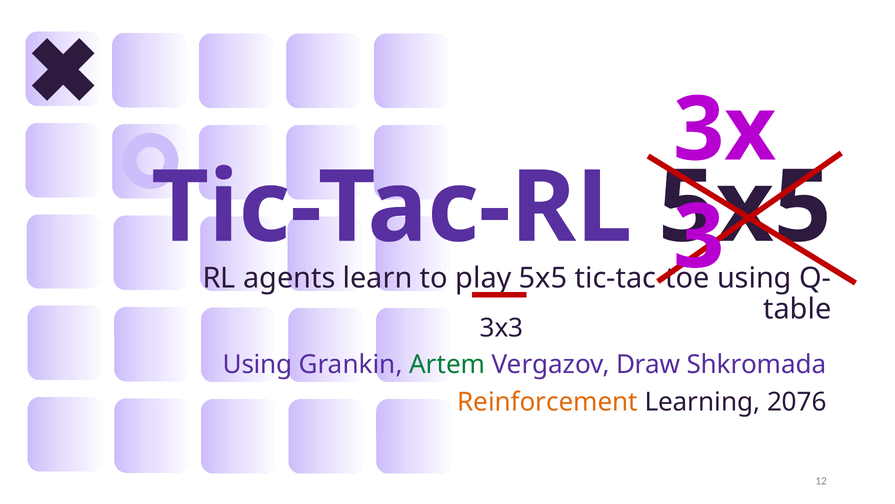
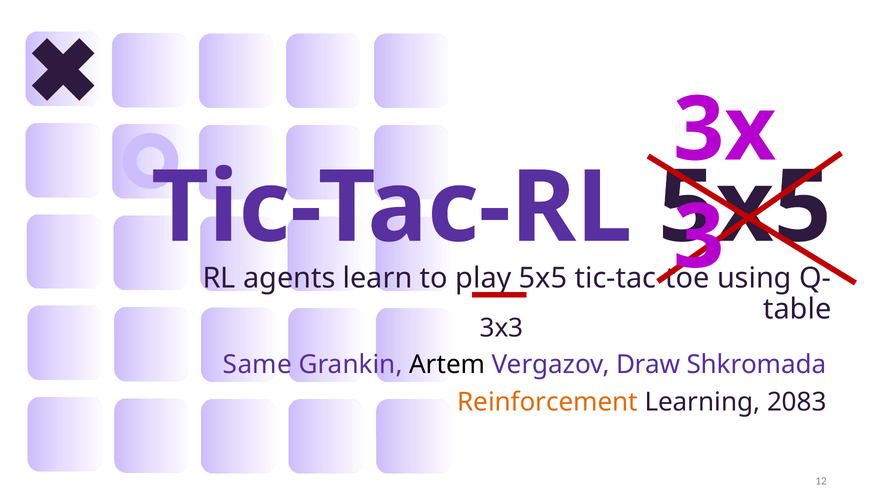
Using: Using -> Same (257, 364)
Artem colour: green -> black (447, 364)
2076: 2076 -> 2083 (797, 402)
